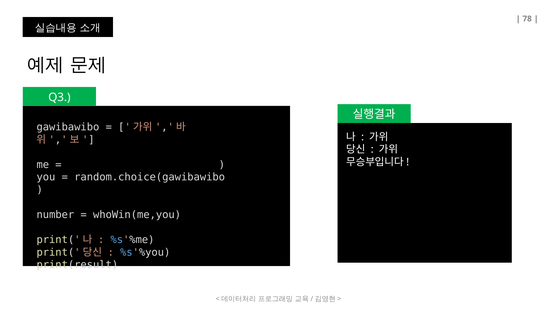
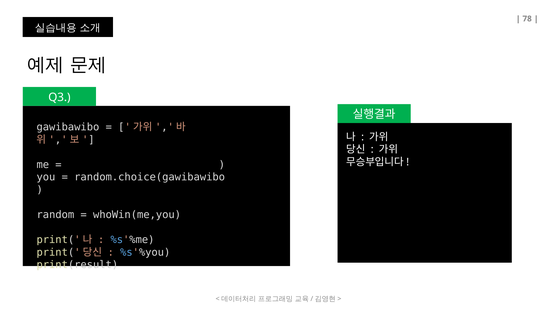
number: number -> random (55, 215)
